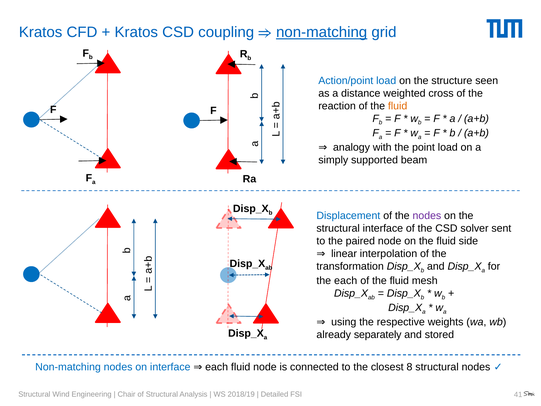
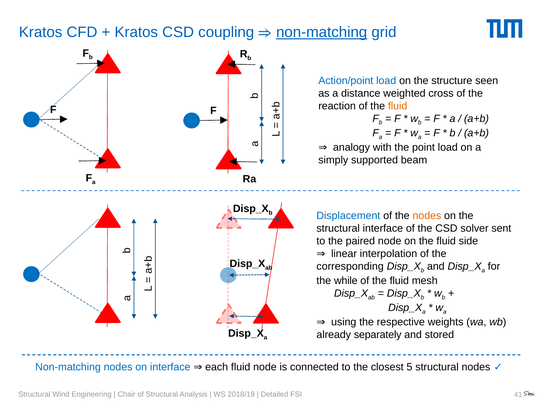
nodes colour: purple -> orange (427, 216)
transformation: transformation -> corresponding (350, 266)
the each: each -> while (346, 281)
8: 8 -> 5 (409, 367)
